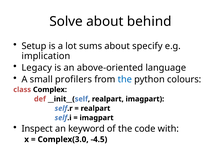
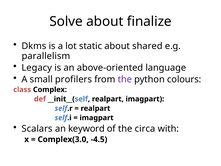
behind: behind -> finalize (149, 21)
Setup: Setup -> Dkms (34, 46)
sums: sums -> static (91, 46)
specify: specify -> shared (147, 46)
implication: implication -> parallelism (46, 56)
the colour: blue -> purple (125, 79)
Inspect: Inspect -> Scalars (37, 129)
code: code -> circa (145, 129)
